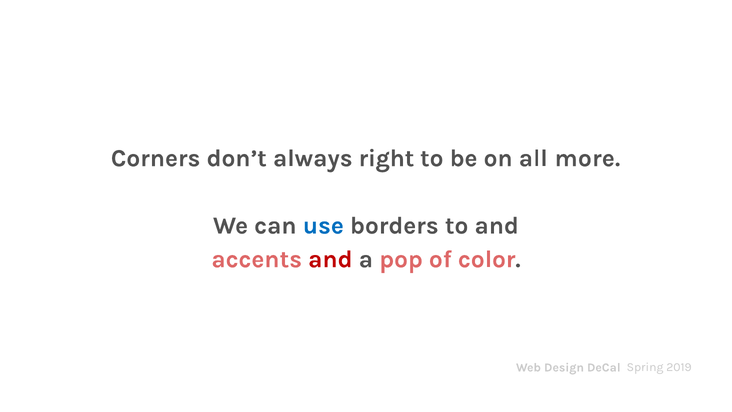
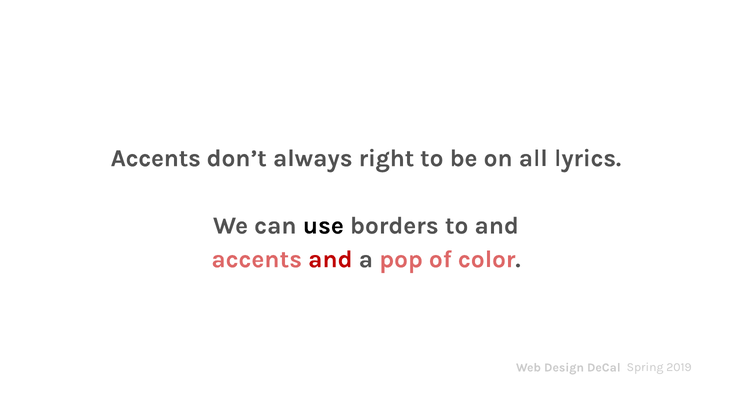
Corners: Corners -> Accents (156, 158)
more: more -> lyrics (588, 158)
use colour: blue -> black (323, 225)
